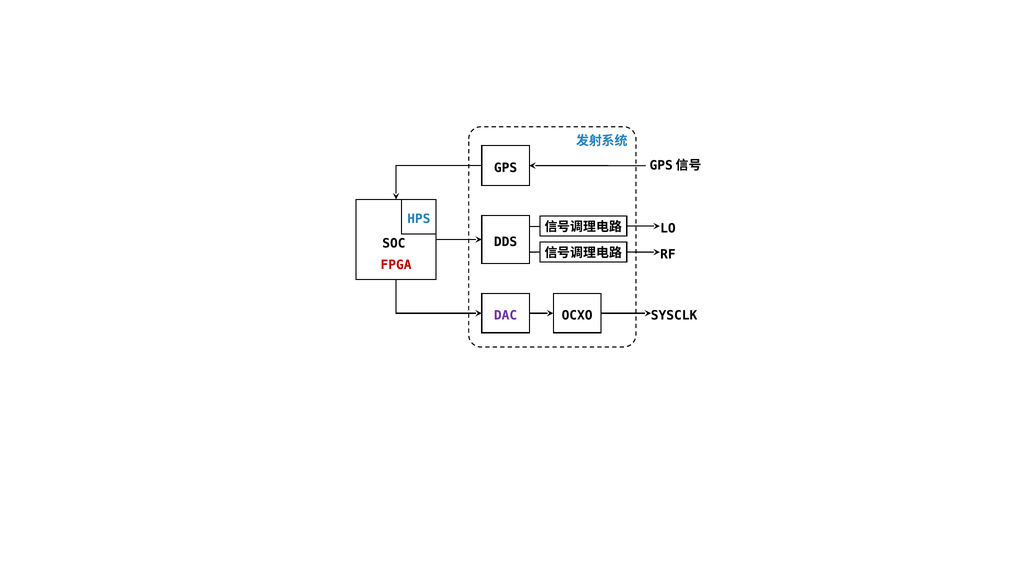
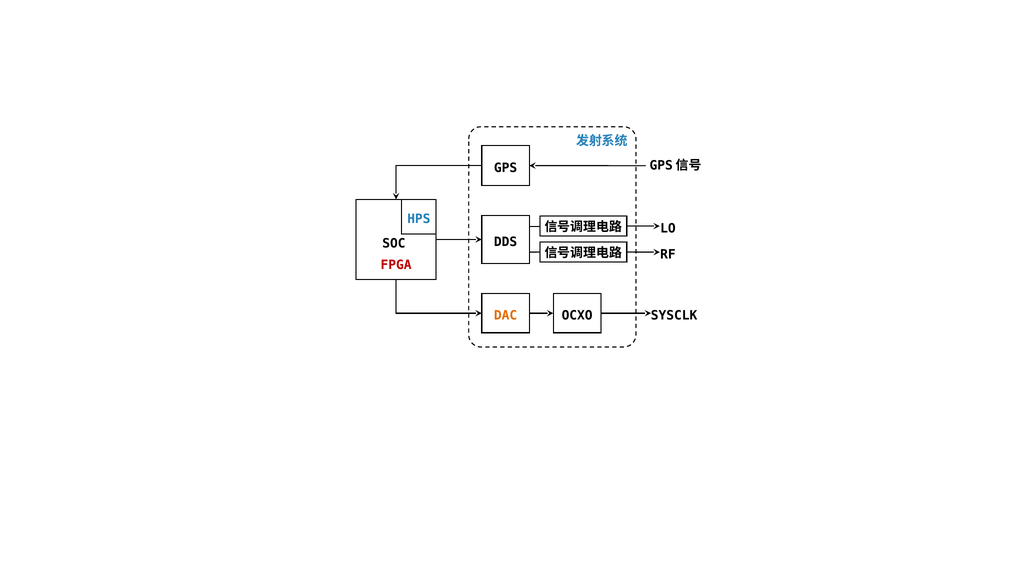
DAC colour: purple -> orange (506, 315)
